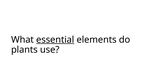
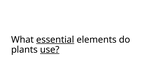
use underline: none -> present (50, 49)
